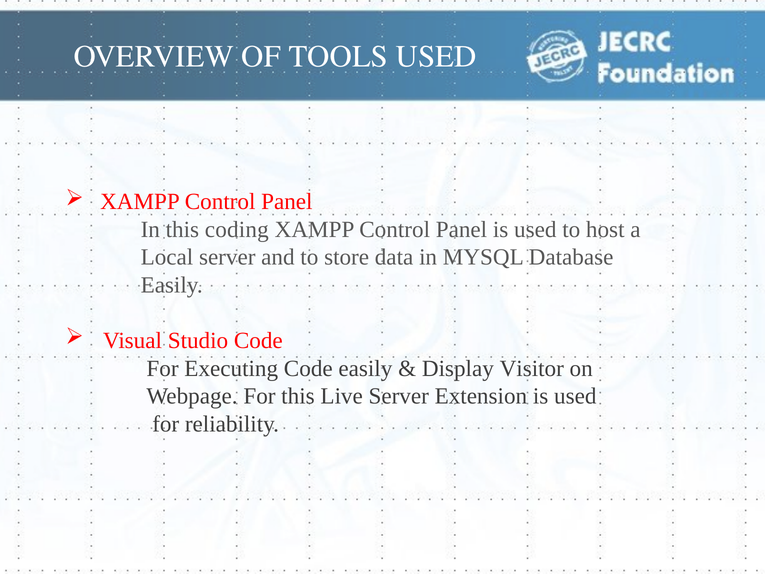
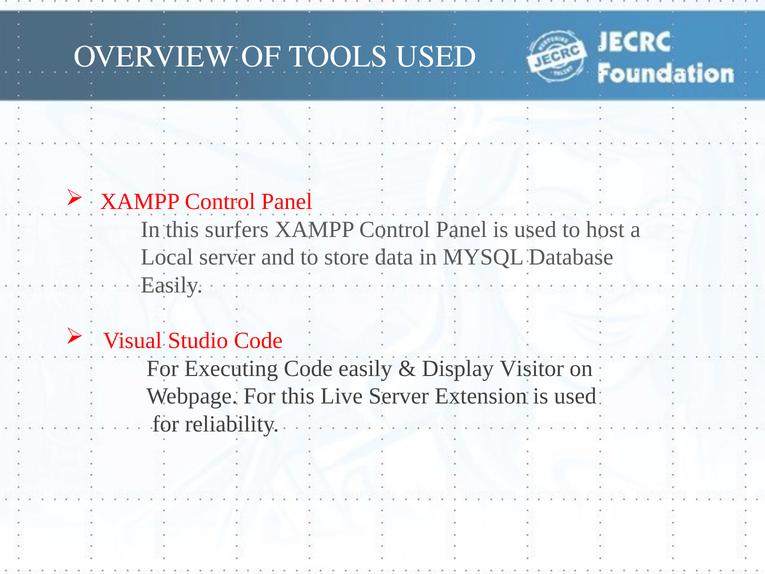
coding: coding -> surfers (237, 229)
